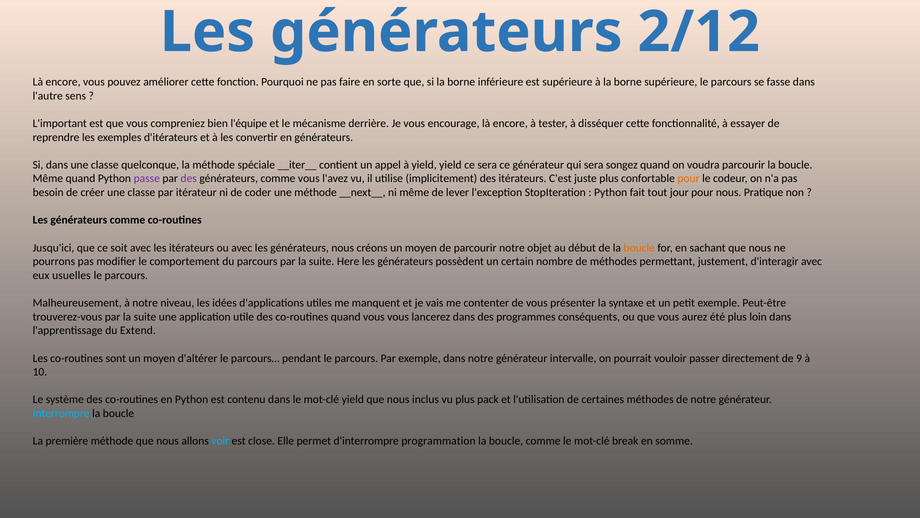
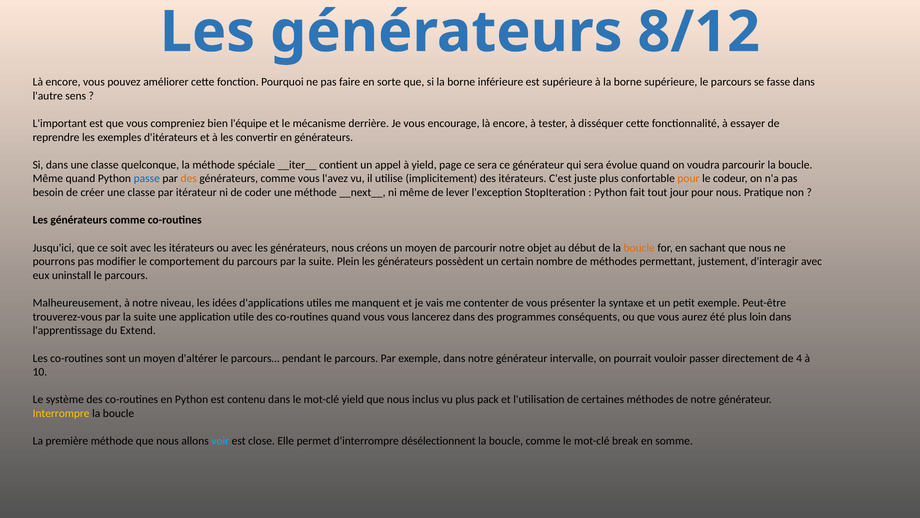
2/12: 2/12 -> 8/12 (699, 32)
yield yield: yield -> page (450, 165)
songez: songez -> évolue (622, 165)
passe colour: purple -> blue (147, 179)
des colour: purple -> orange (189, 179)
Here: Here -> Plein (348, 261)
usuelles: usuelles -> uninstall (72, 275)
9: 9 -> 4 (799, 358)
Interrompre colour: light blue -> yellow (61, 413)
programmation: programmation -> désélectionnent (439, 441)
